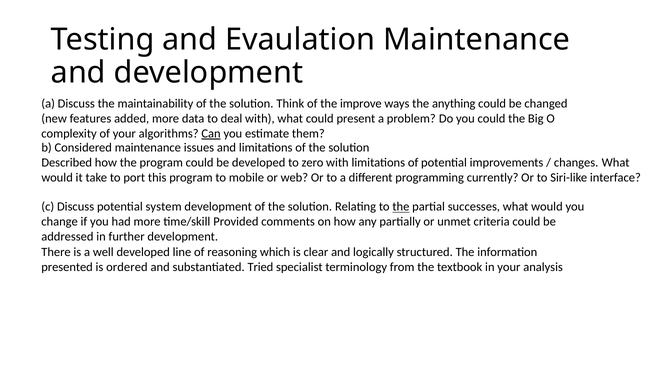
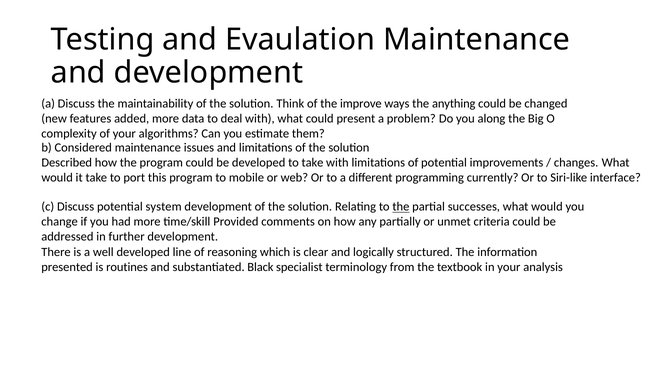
you could: could -> along (491, 118)
Can underline: present -> none (211, 134)
to zero: zero -> take (313, 163)
ordered: ordered -> routines (127, 267)
Tried: Tried -> Black (260, 267)
